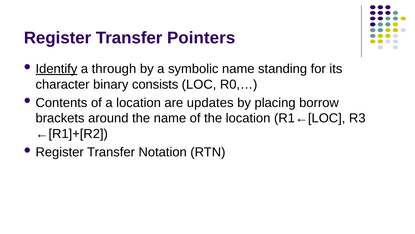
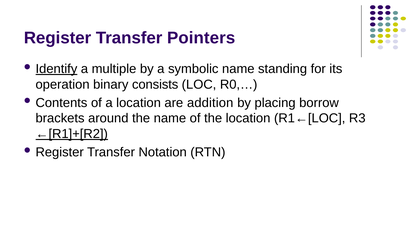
through: through -> multiple (114, 69)
character: character -> operation (63, 84)
updates: updates -> addition (210, 102)
←[R1]+[R2 underline: none -> present (72, 134)
